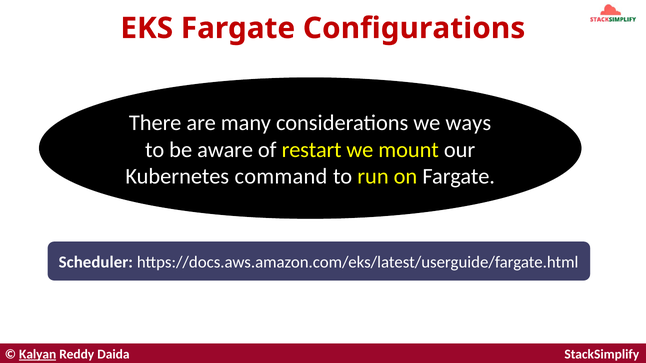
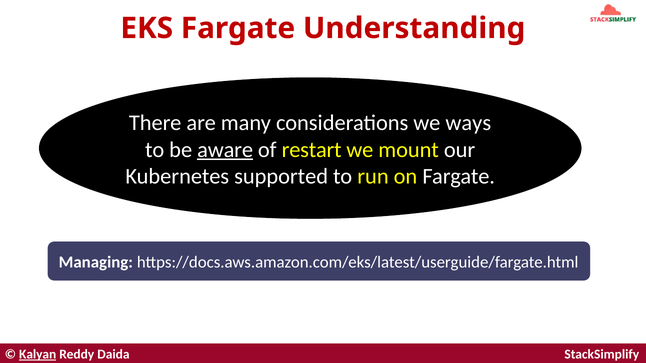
Configurations: Configurations -> Understanding (414, 28)
aware underline: none -> present (225, 150)
command: command -> supported (281, 177)
Scheduler: Scheduler -> Managing (96, 262)
